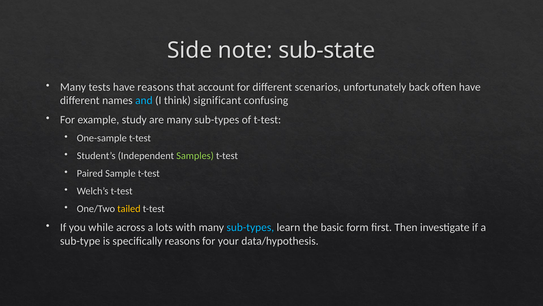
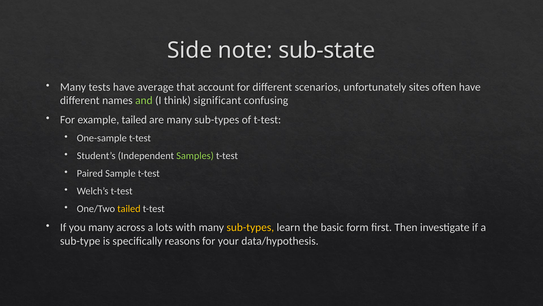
have reasons: reasons -> average (156, 87)
back: back -> sites (419, 87)
and colour: light blue -> light green (144, 100)
example study: study -> tailed (134, 120)
you while: while -> many (101, 227)
sub-types colour: light blue -> yellow (250, 227)
